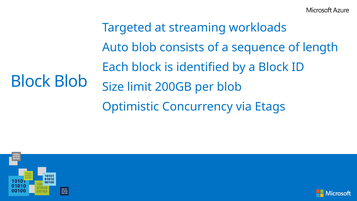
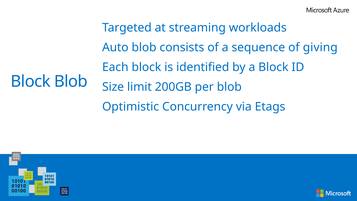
length: length -> giving (320, 47)
